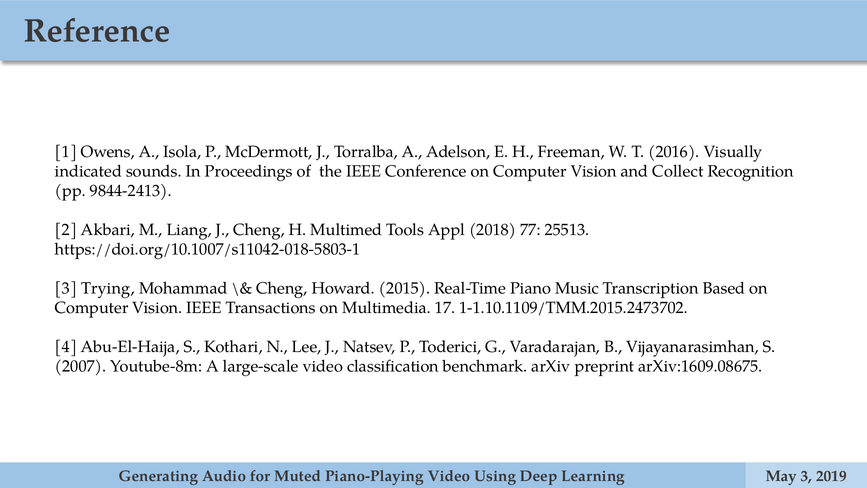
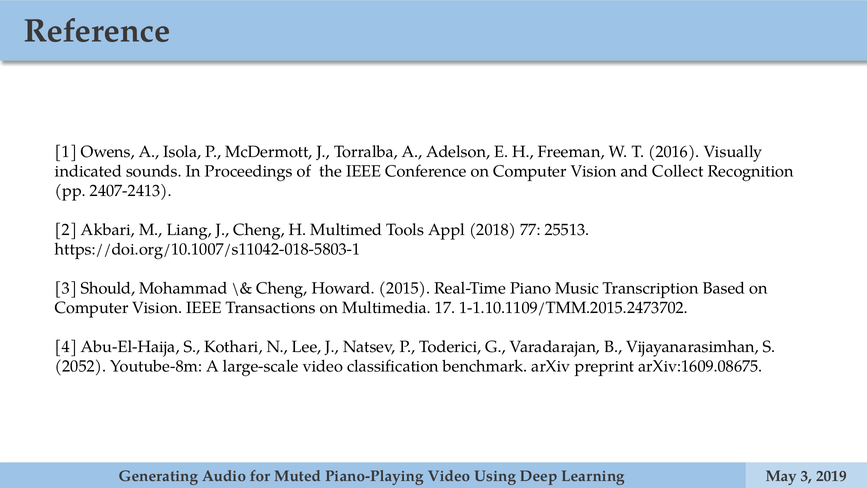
9844-2413: 9844-2413 -> 2407-2413 (131, 191)
Trying: Trying -> Should (108, 288)
2007: 2007 -> 2052 (81, 366)
